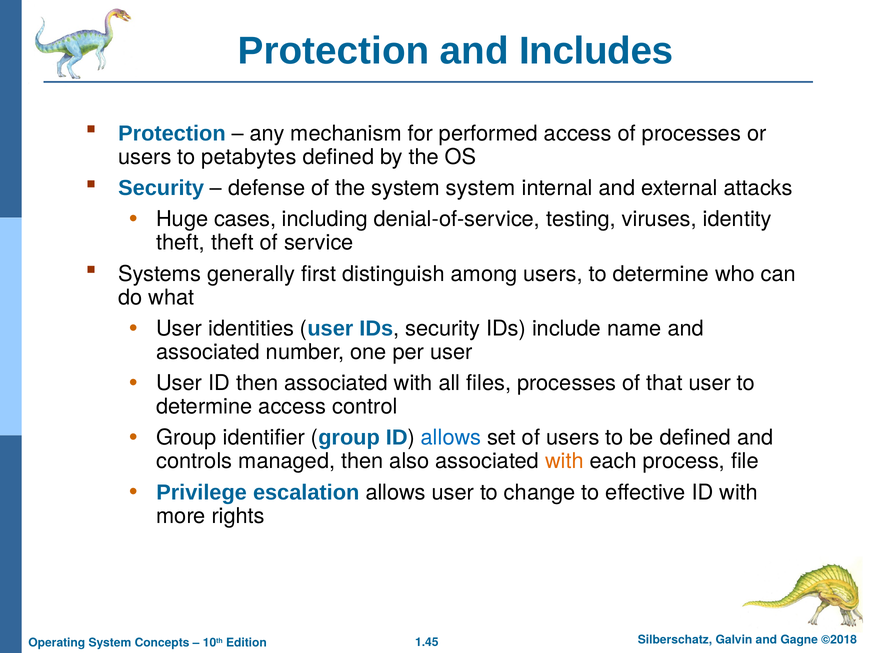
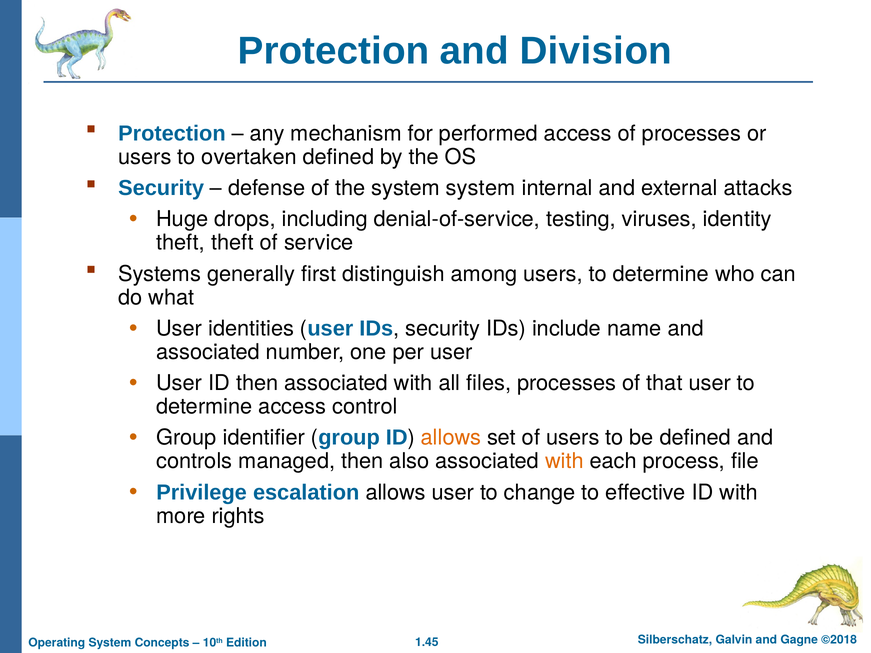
Includes: Includes -> Division (596, 51)
petabytes: petabytes -> overtaken (249, 157)
cases: cases -> drops (245, 219)
allows colour: blue -> orange (451, 438)
